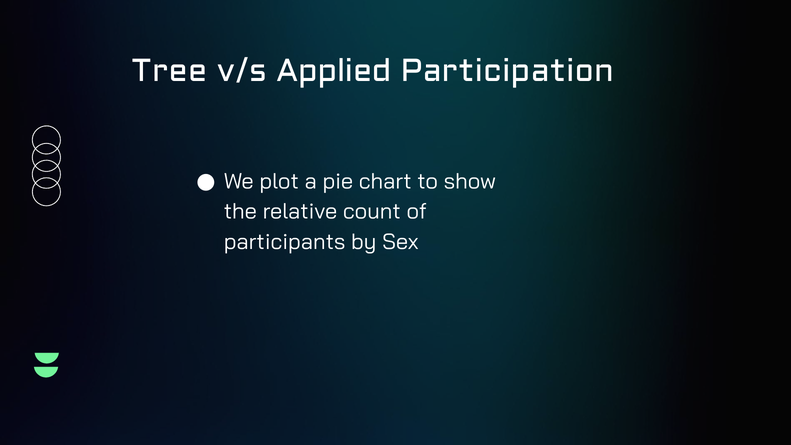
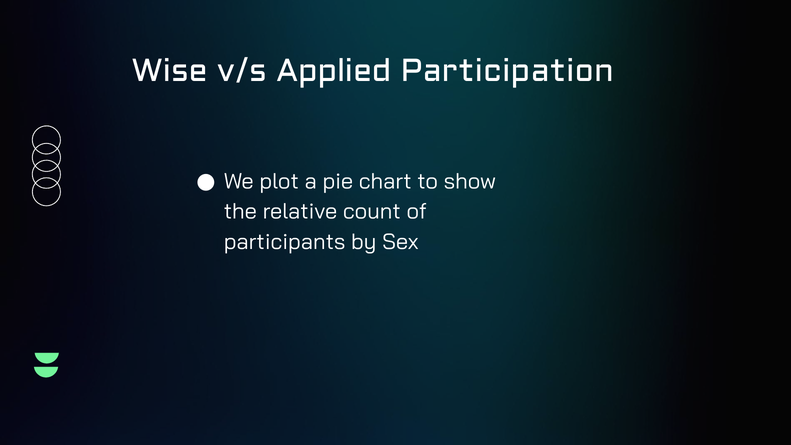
Tree: Tree -> Wise (170, 71)
